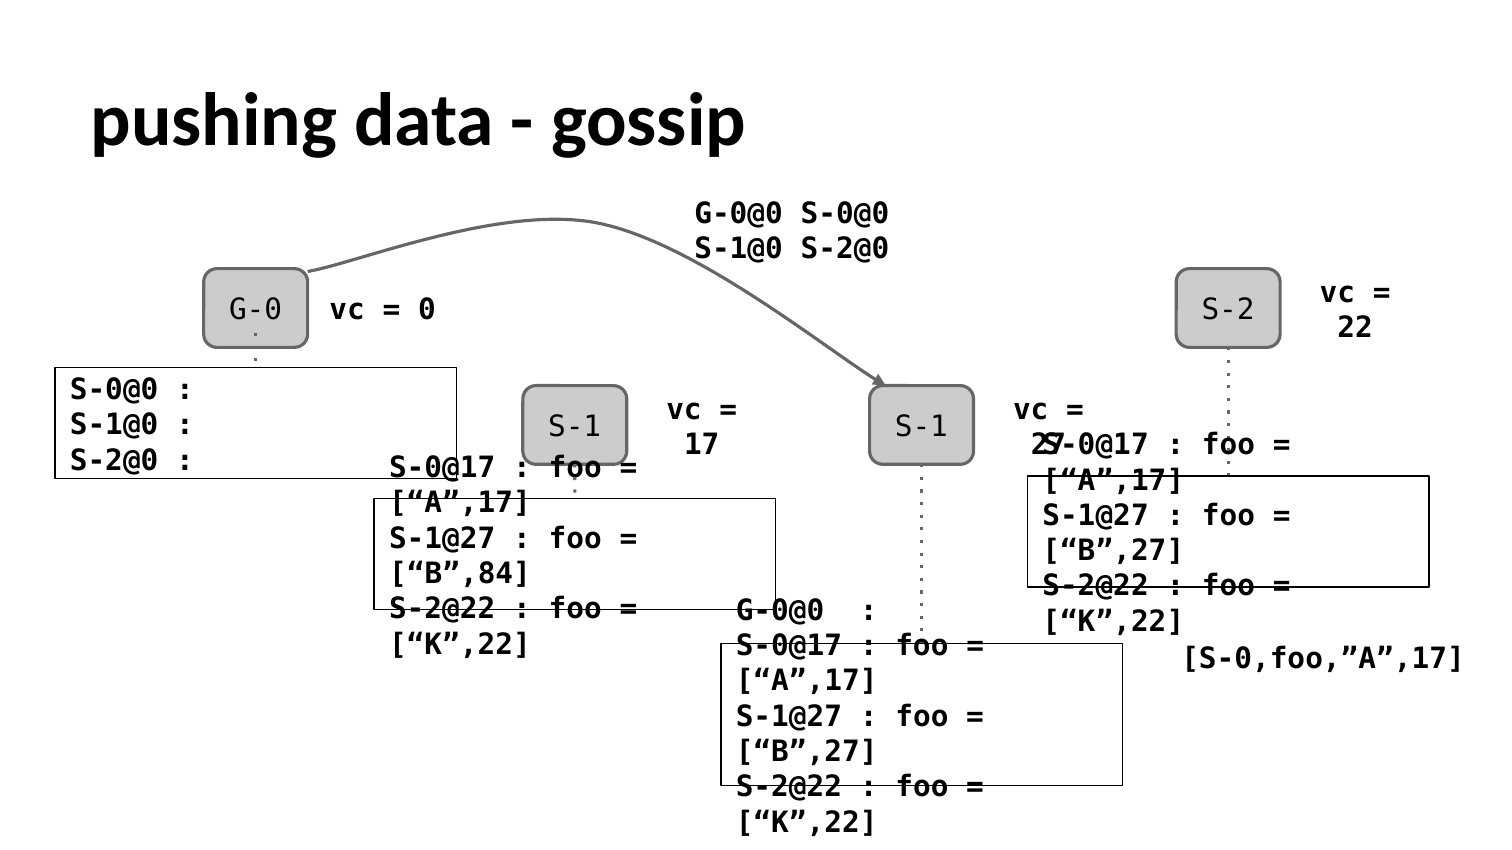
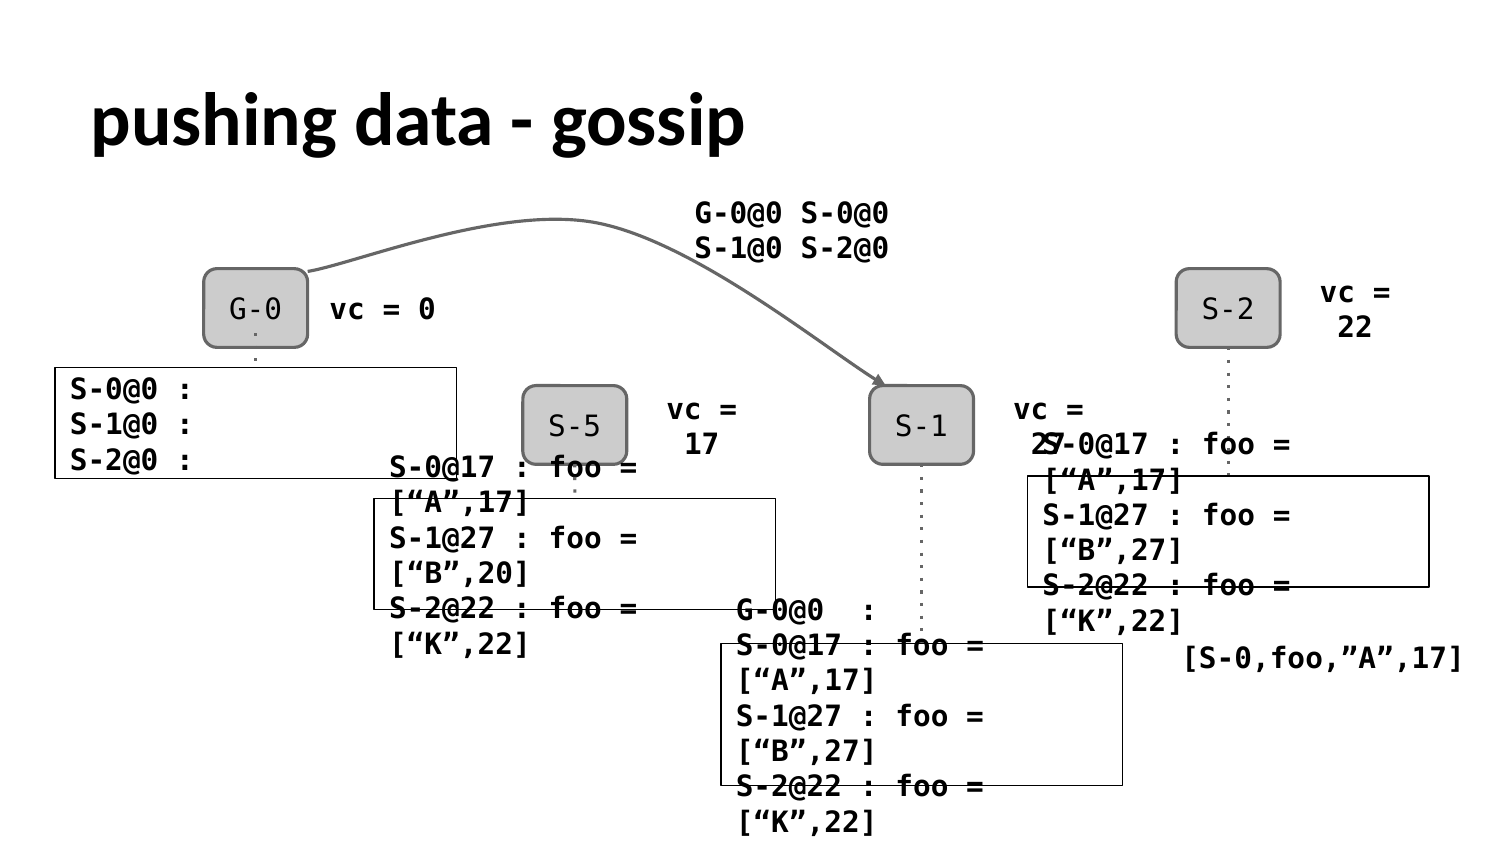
S-1: S-1 -> S-5 (575, 427)
B”,84: B”,84 -> B”,20 (460, 574)
